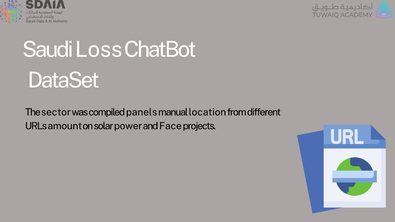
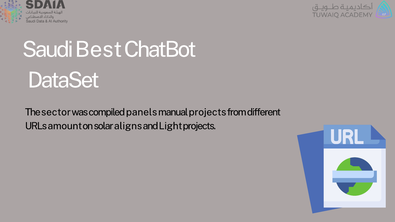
Loss: Loss -> Best (99, 50)
manual location: location -> projects (207, 112)
power: power -> aligns (128, 126)
Face: Face -> Light (171, 126)
